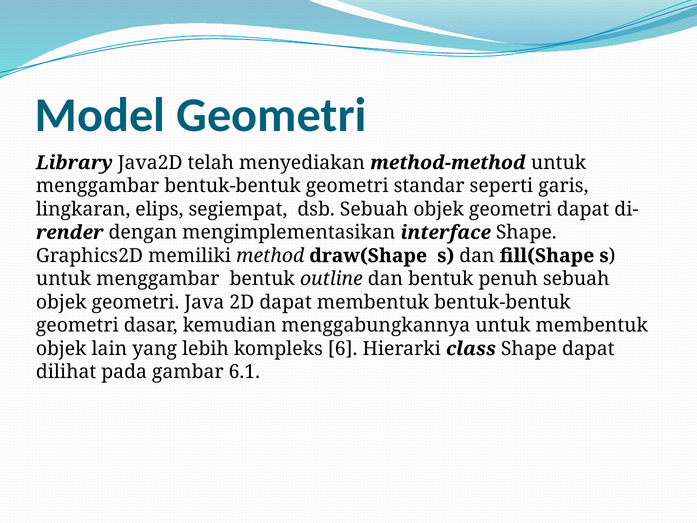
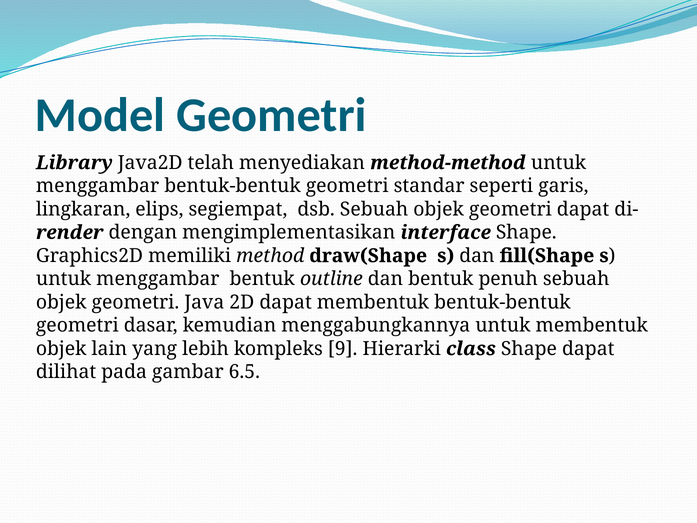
6: 6 -> 9 (343, 349)
6.1: 6.1 -> 6.5 (244, 372)
